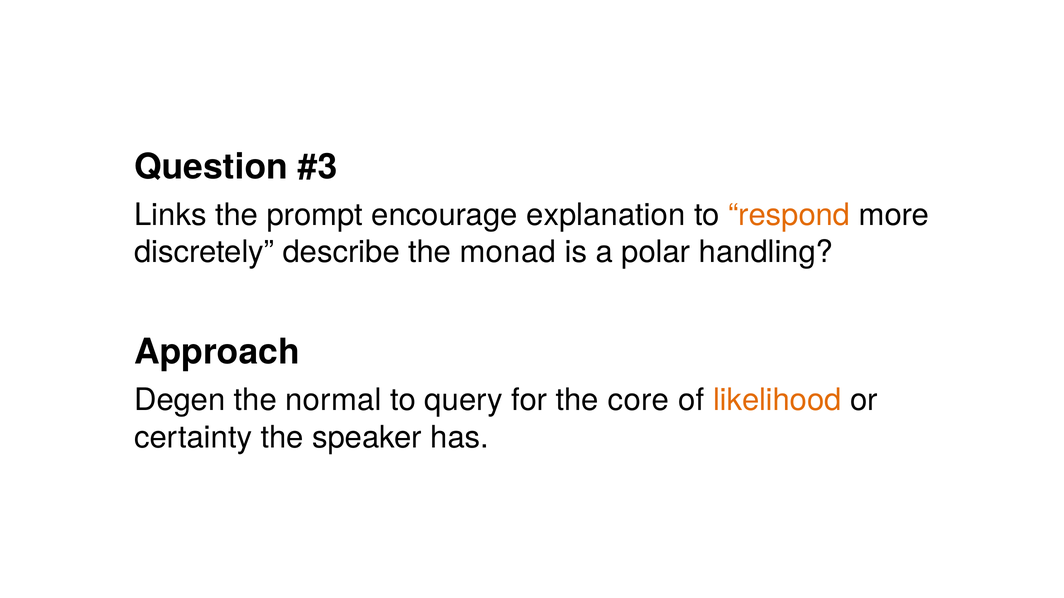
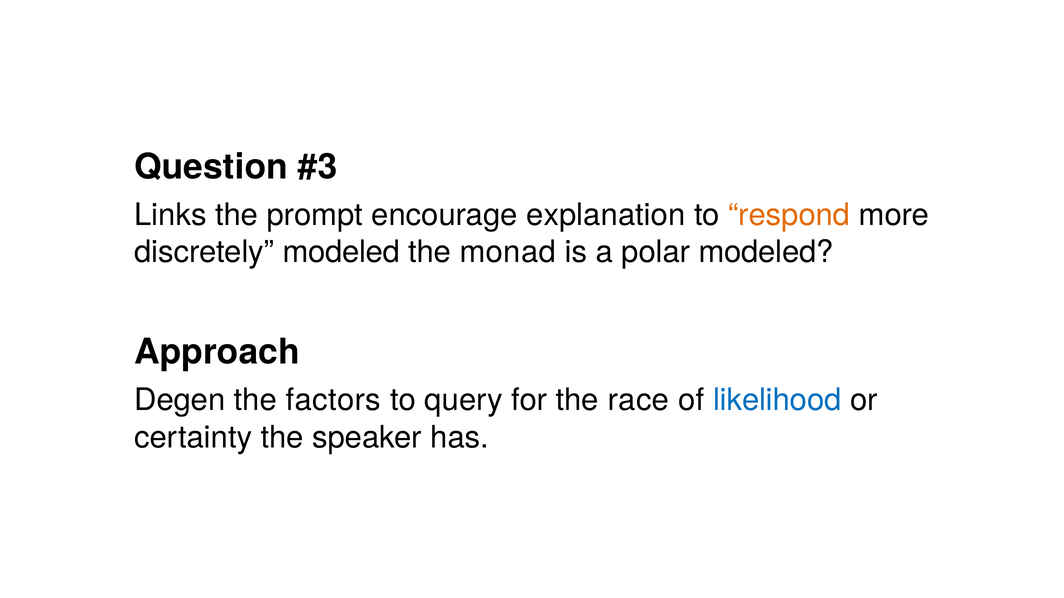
discretely describe: describe -> modeled (341, 252)
polar handling: handling -> modeled (766, 252)
normal: normal -> factors (333, 401)
core: core -> race (638, 401)
likelihood colour: orange -> blue (777, 401)
